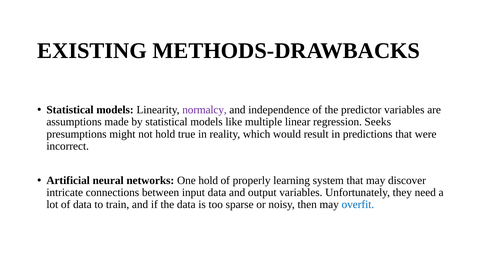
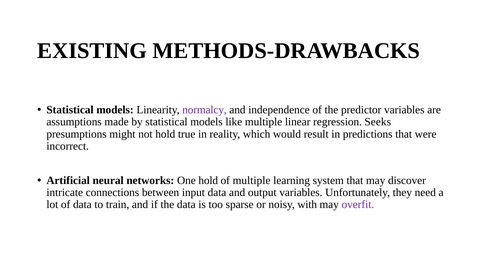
of properly: properly -> multiple (252, 180)
then: then -> with (307, 205)
overfit colour: blue -> purple (358, 205)
